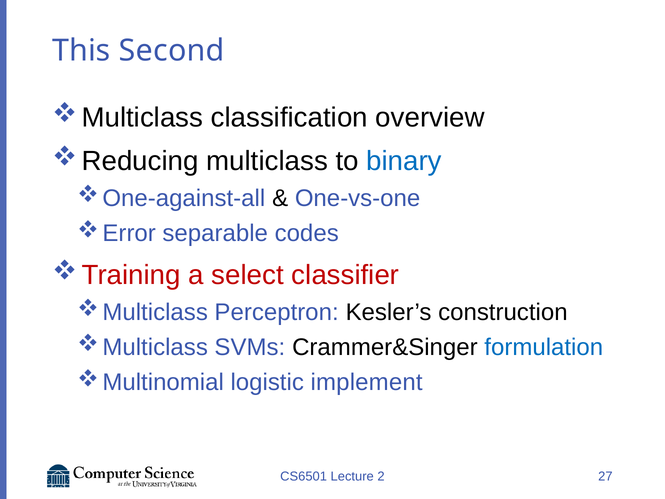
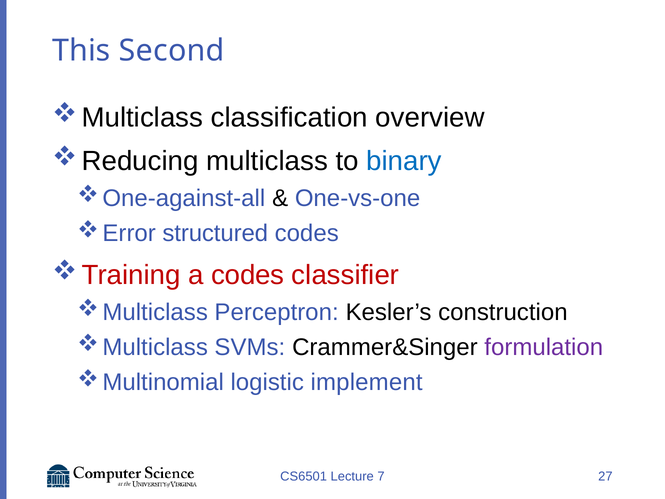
separable: separable -> structured (215, 233)
a select: select -> codes (248, 275)
formulation colour: blue -> purple (544, 347)
2: 2 -> 7 (381, 476)
